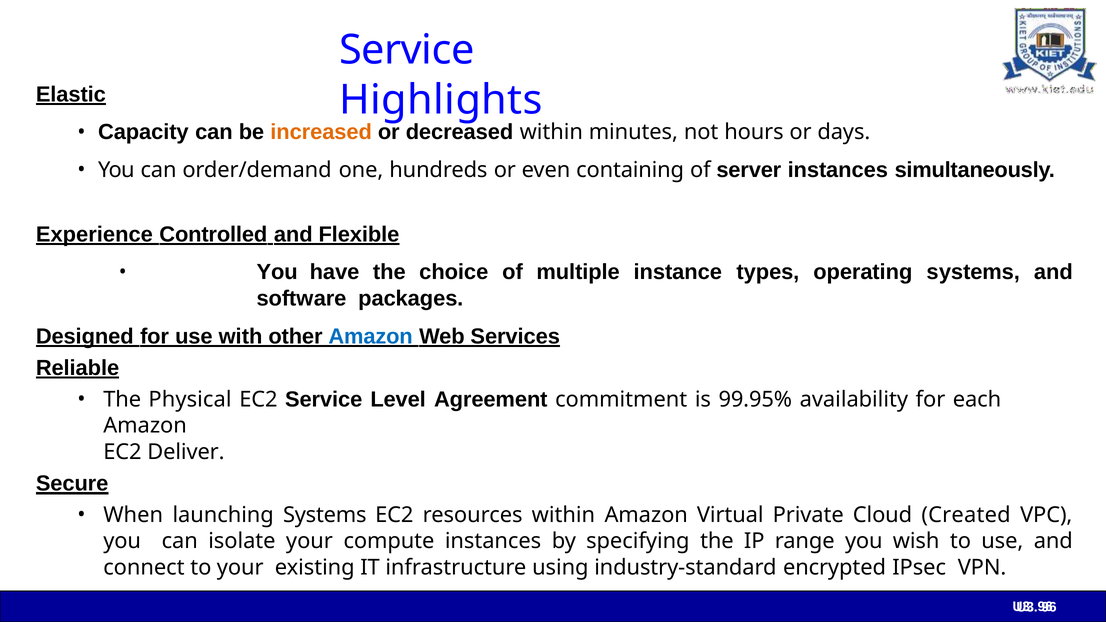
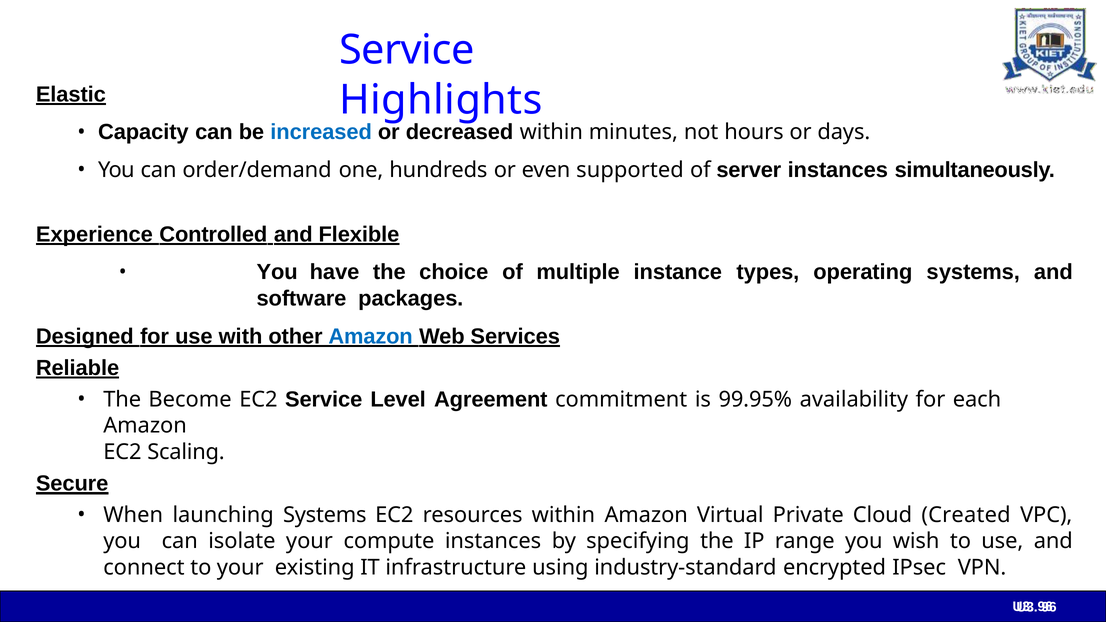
increased colour: orange -> blue (321, 132)
containing: containing -> supported (630, 170)
Physical: Physical -> Become (190, 400)
Deliver: Deliver -> Scaling (186, 452)
